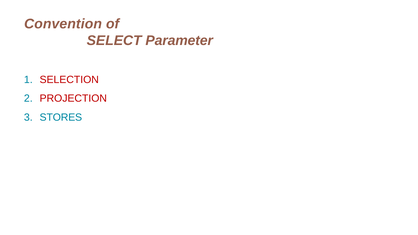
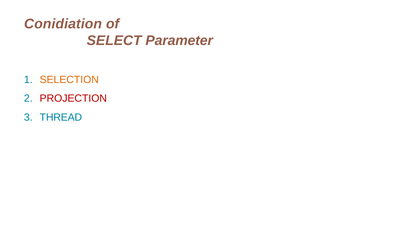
Convention: Convention -> Conidiation (63, 24)
SELECTION colour: red -> orange (69, 80)
STORES: STORES -> THREAD (61, 117)
